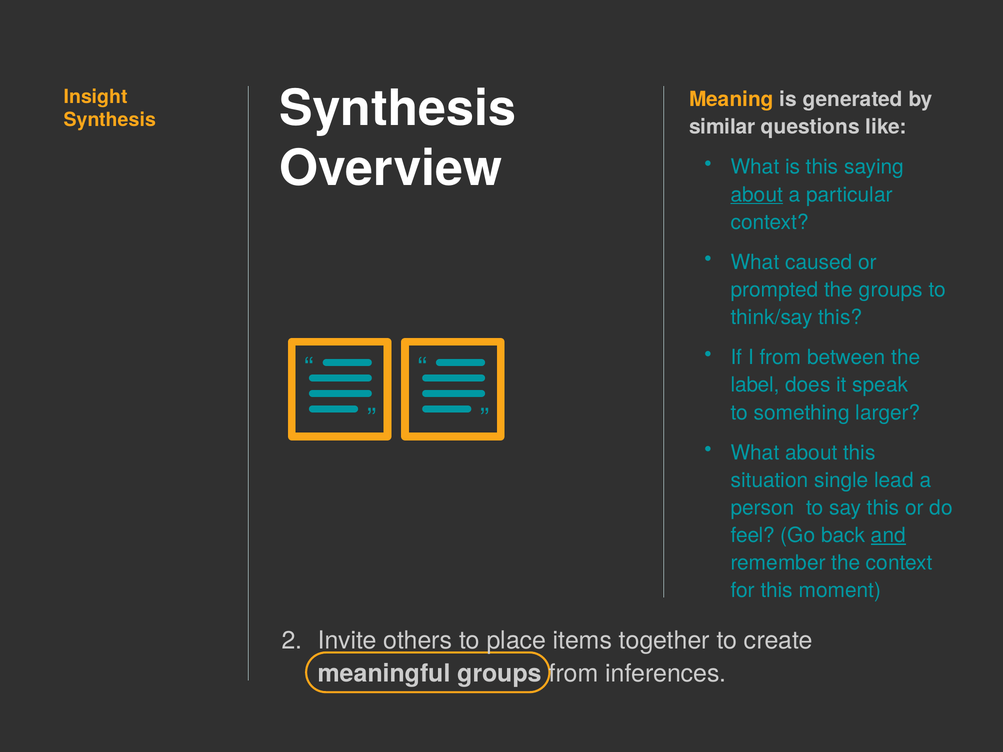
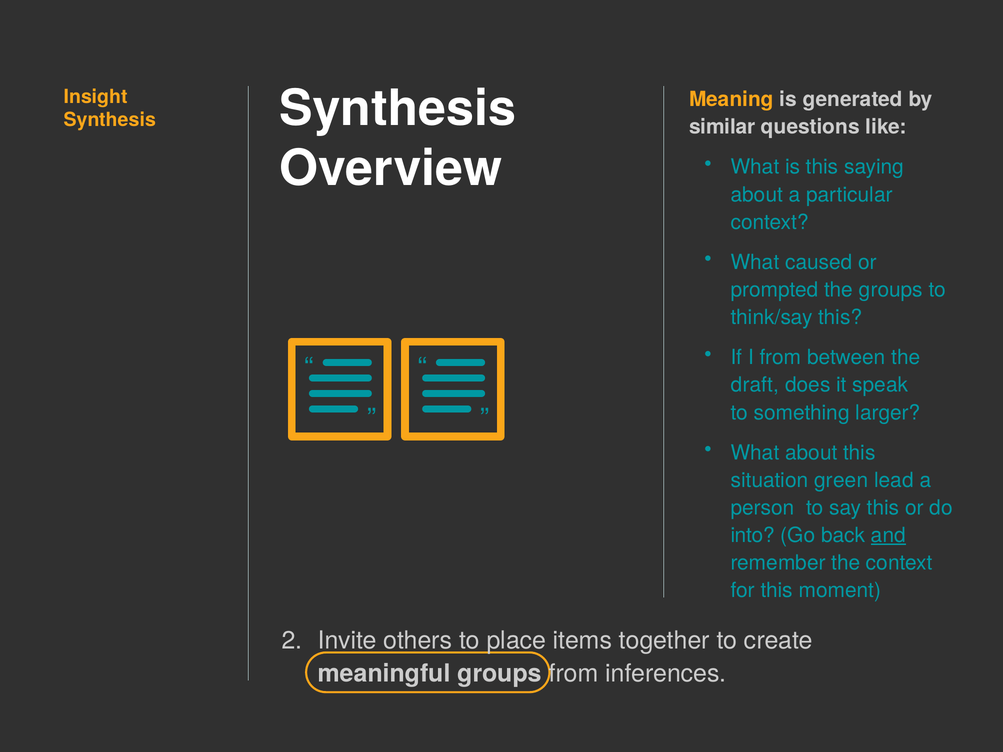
about underline: present -> none (757, 195)
label: label -> draft (755, 385)
single: single -> green (841, 480)
feel: feel -> into (753, 536)
